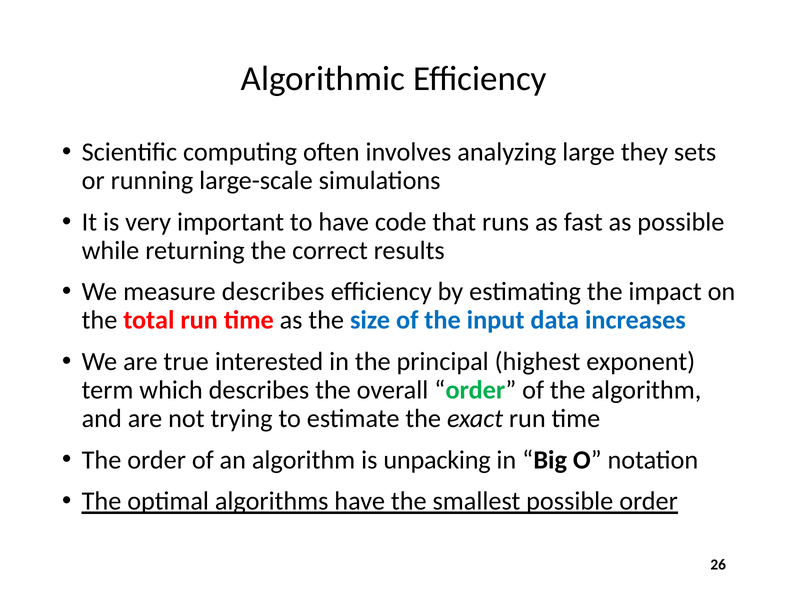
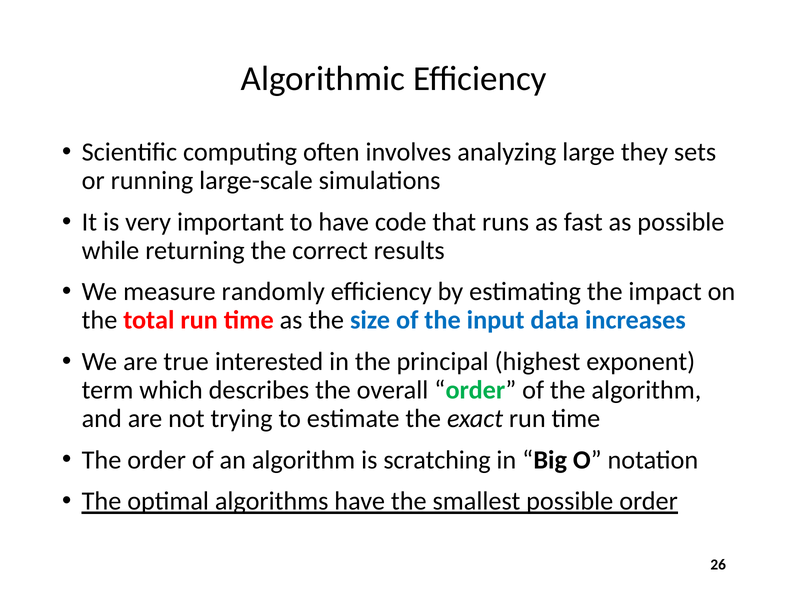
measure describes: describes -> randomly (273, 292)
unpacking: unpacking -> scratching (437, 460)
